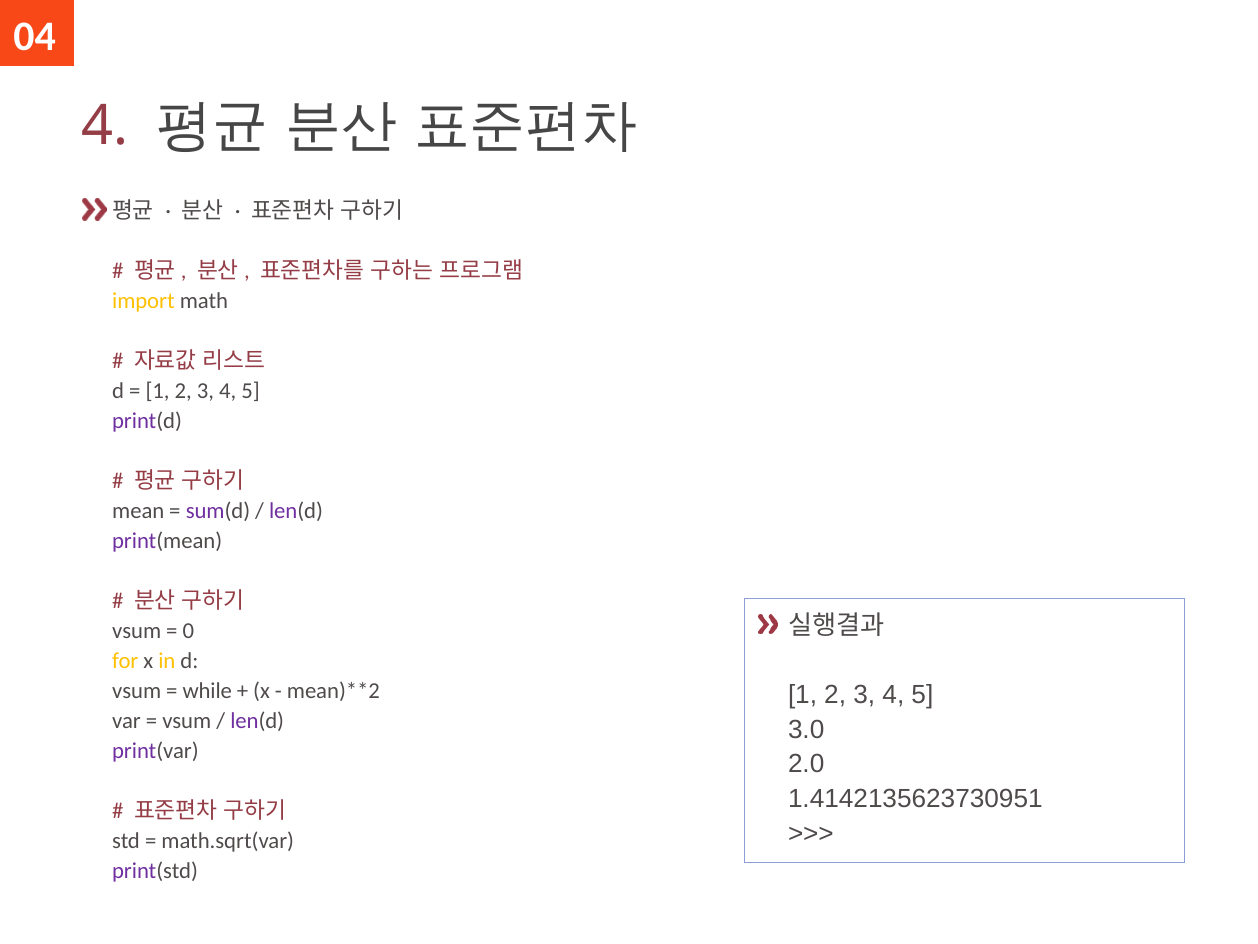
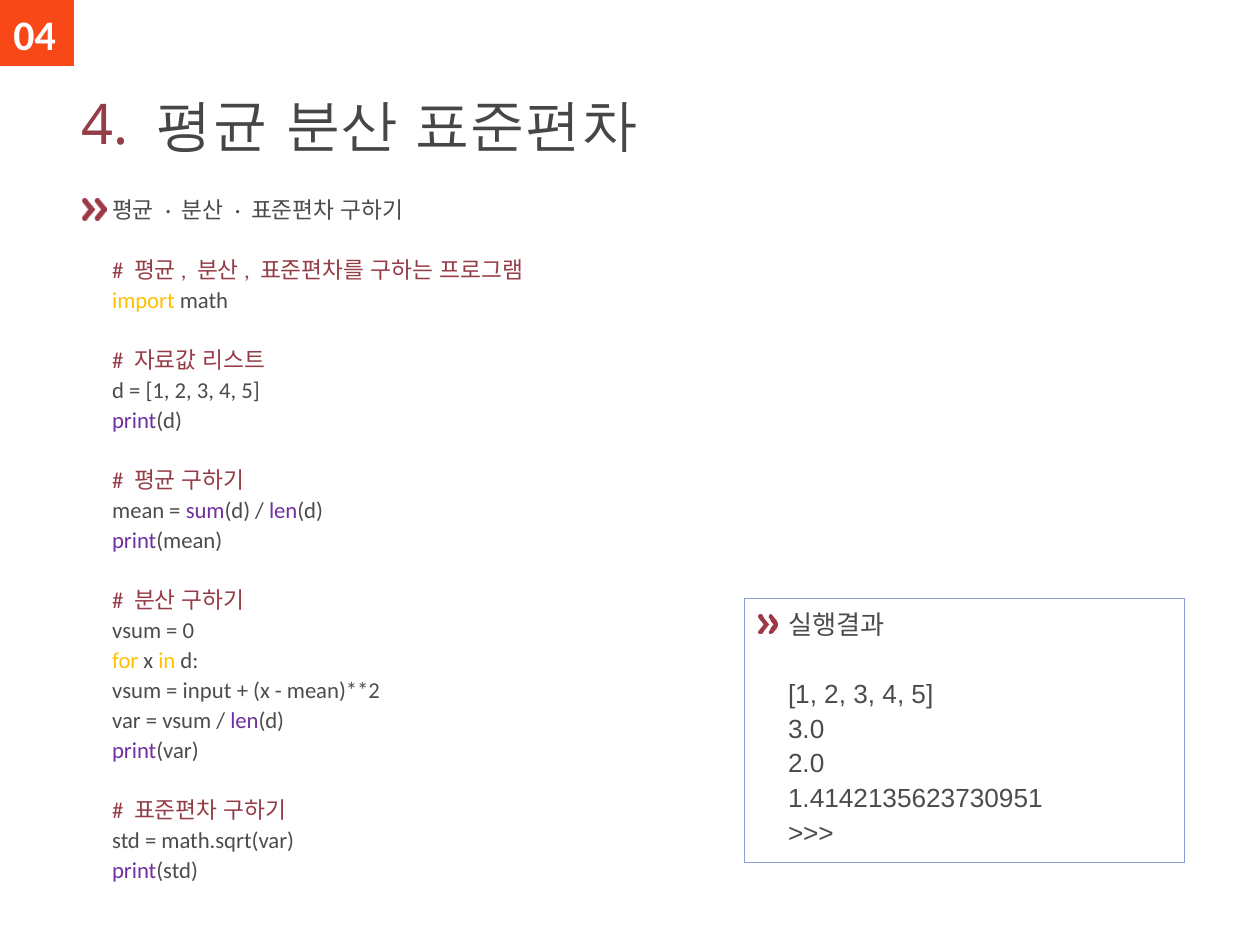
while: while -> input (207, 691)
